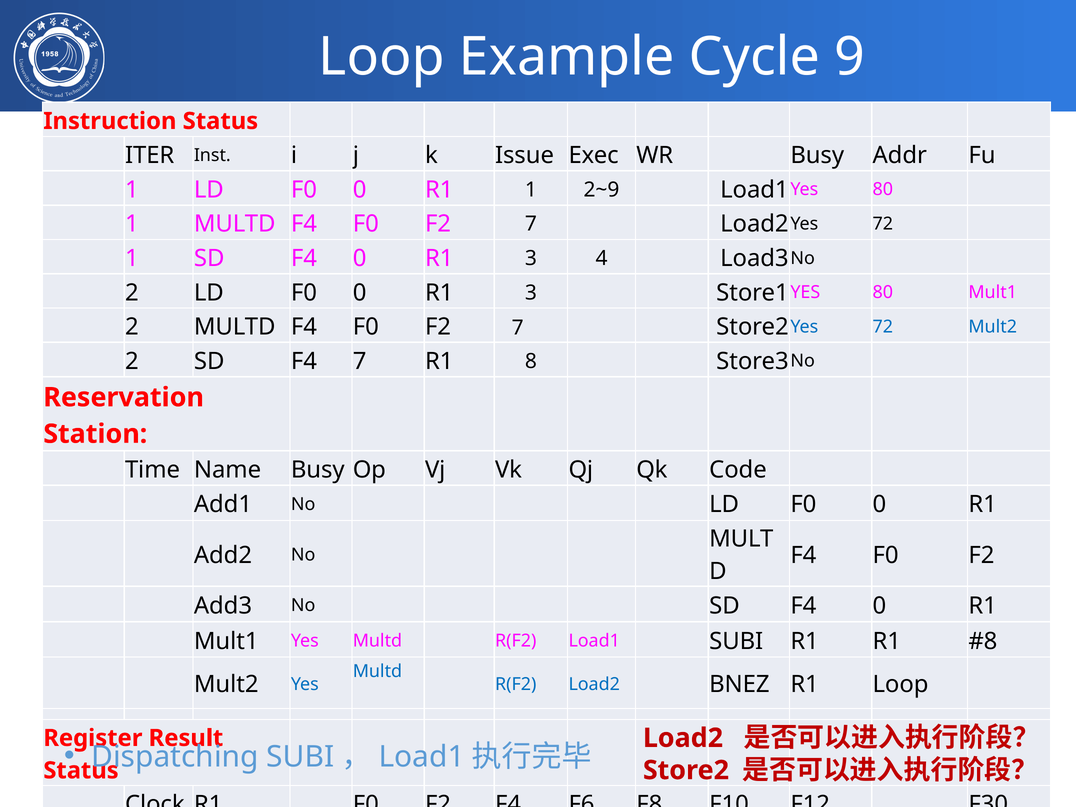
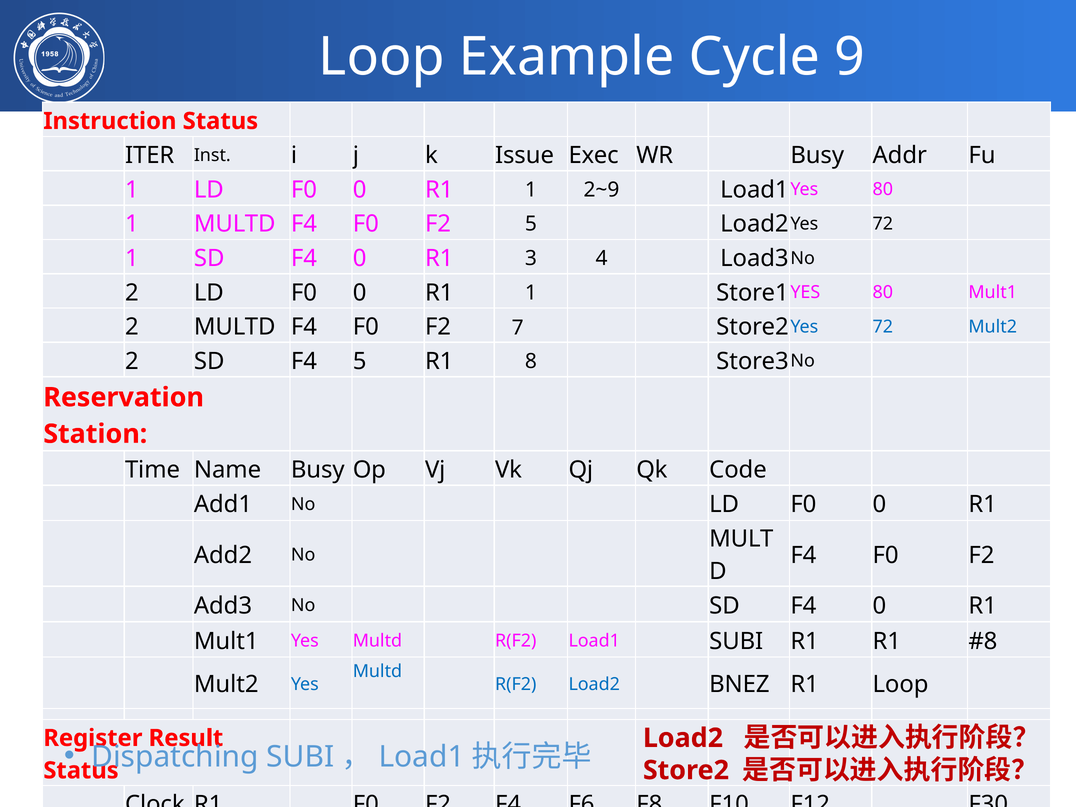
7: 7 -> 5 (531, 224)
3: 3 -> 1 (531, 293)
F4 7: 7 -> 5 (360, 361)
